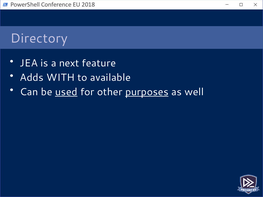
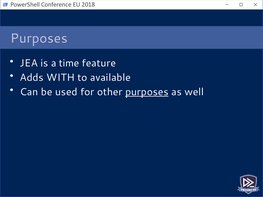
Directory: Directory -> Purposes (39, 38)
next: next -> time (69, 63)
used underline: present -> none (66, 92)
